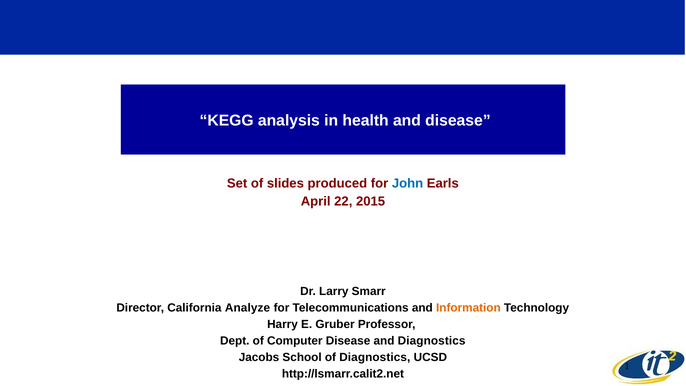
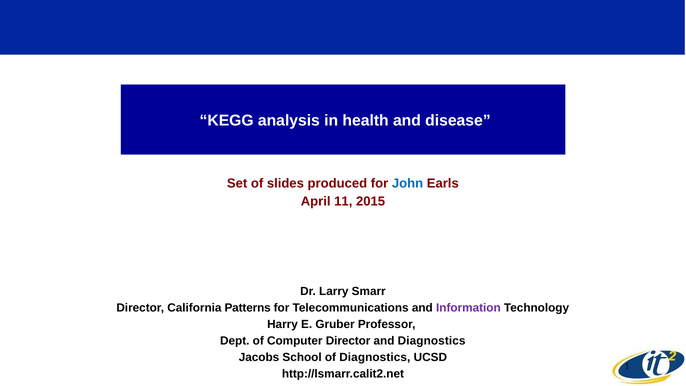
22: 22 -> 11 (343, 202)
Analyze: Analyze -> Patterns (248, 308)
Information colour: orange -> purple (468, 308)
Computer Disease: Disease -> Director (348, 341)
